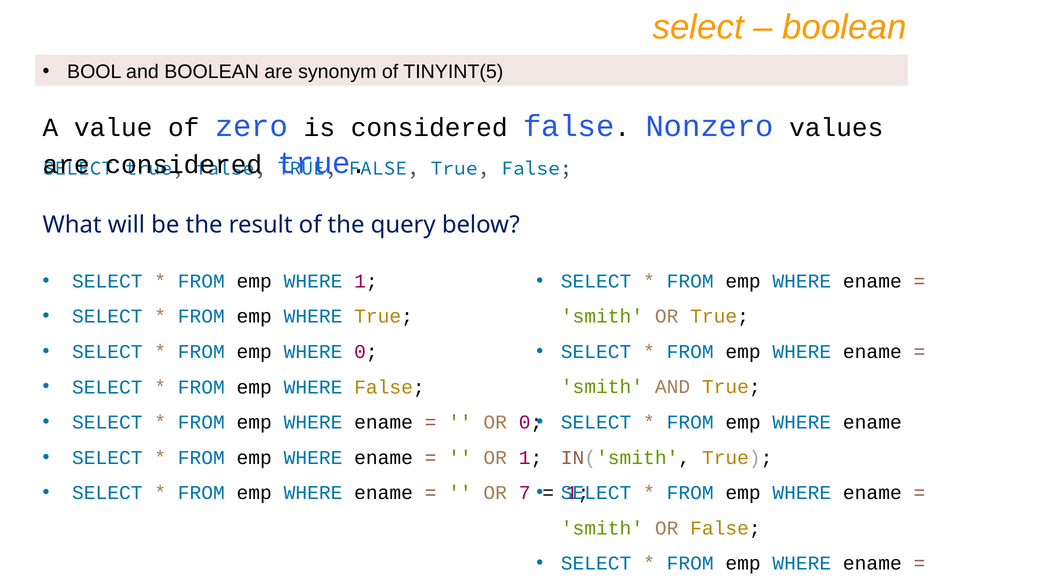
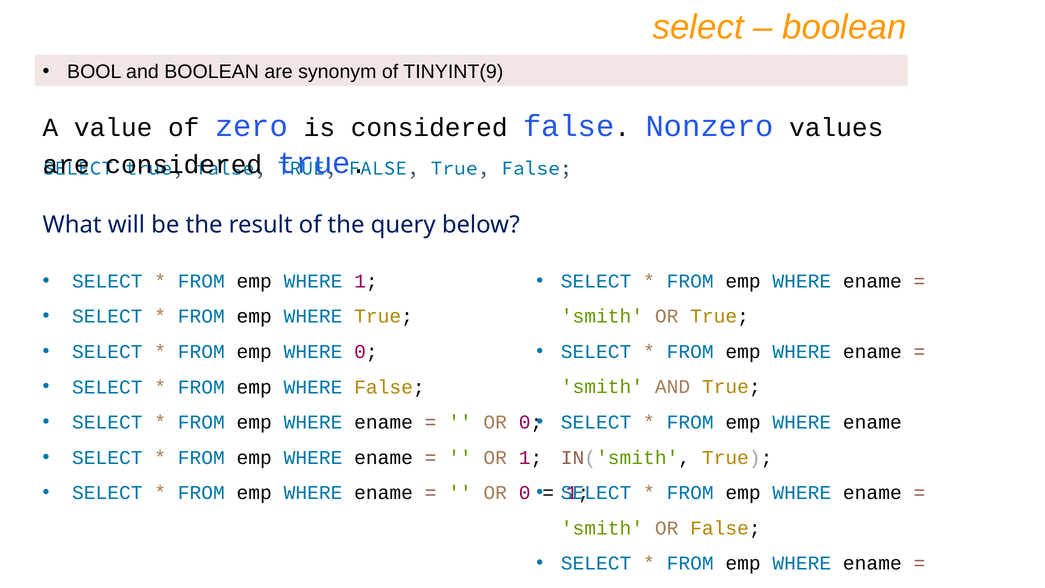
TINYINT(5: TINYINT(5 -> TINYINT(9 (453, 72)
7: 7 -> 0 (525, 493)
